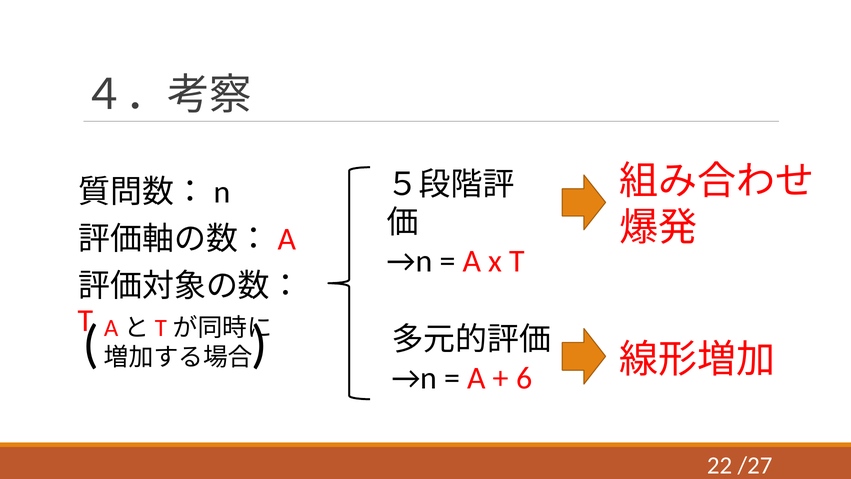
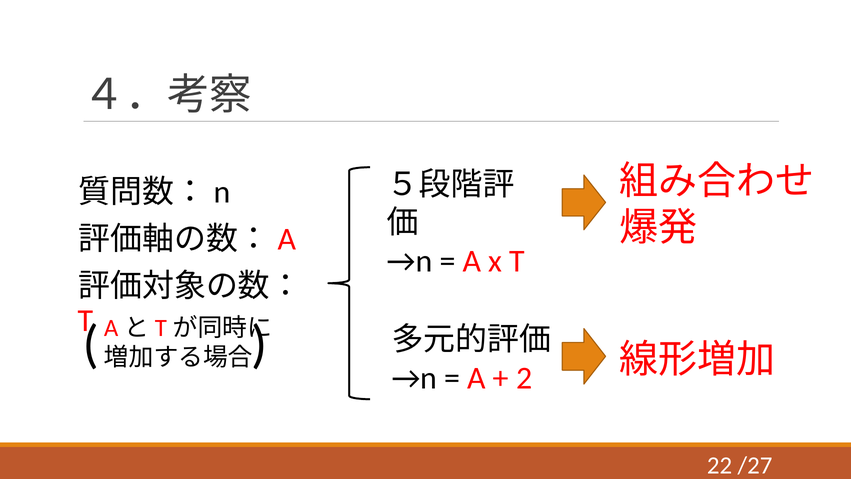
6: 6 -> 2 (524, 378)
